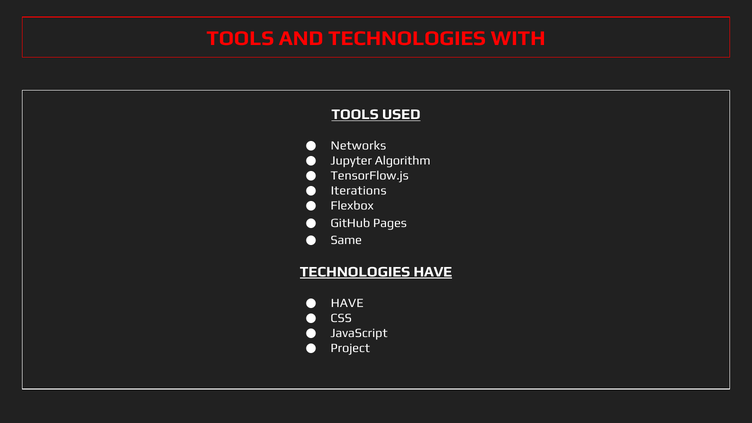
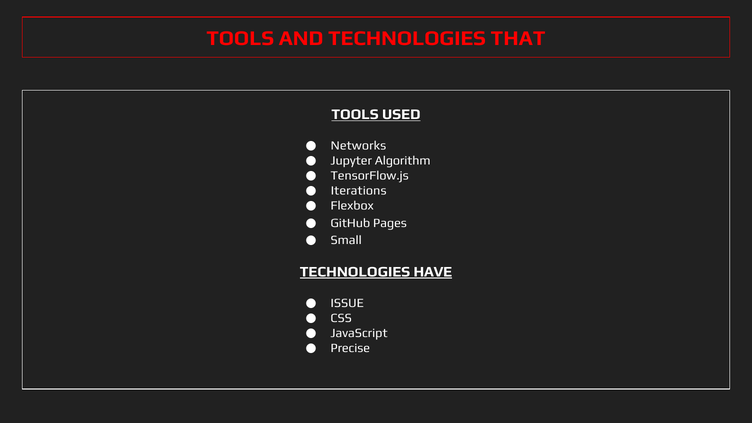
WITH: WITH -> THAT (518, 39)
Same: Same -> Small (346, 240)
HAVE: HAVE -> ISSUE (347, 303)
Project: Project -> Precise (350, 348)
